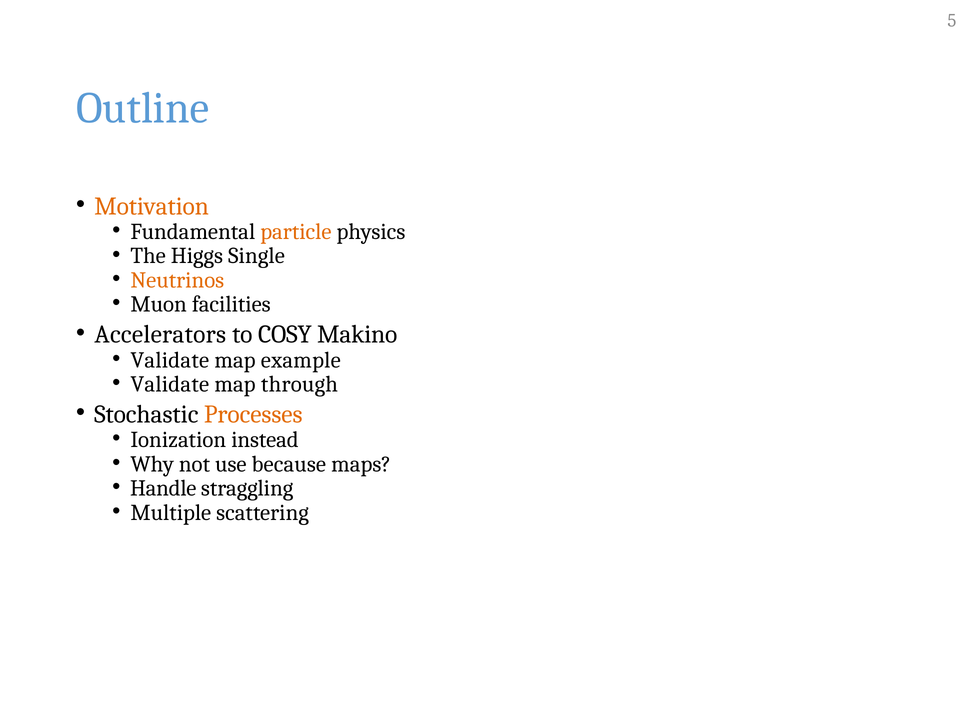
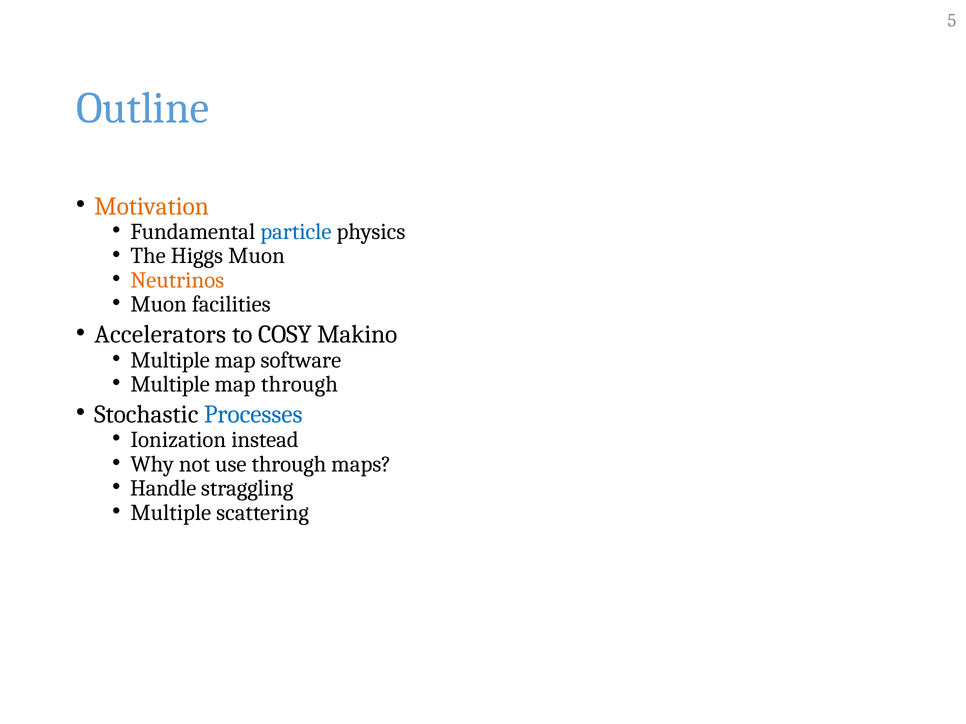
particle colour: orange -> blue (296, 232)
Higgs Single: Single -> Muon (257, 256)
Validate: Validate -> Multiple (170, 360)
example: example -> software (301, 360)
Validate: Validate -> Multiple (170, 384)
Processes colour: orange -> blue (253, 415)
use because: because -> through (289, 464)
